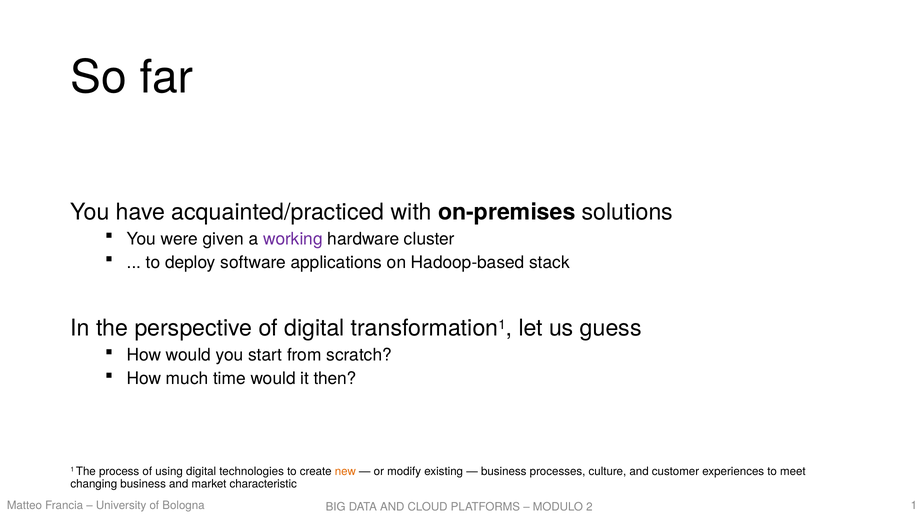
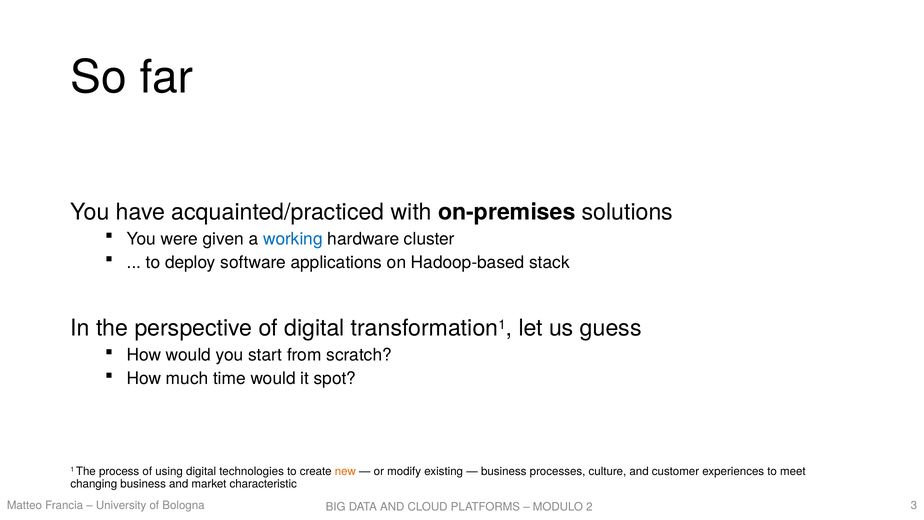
working colour: purple -> blue (293, 239)
then: then -> spot (335, 378)
Bologna 1: 1 -> 3 (914, 505)
